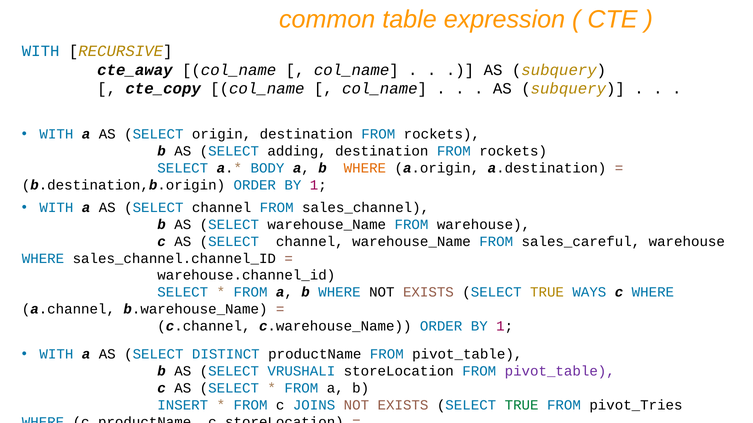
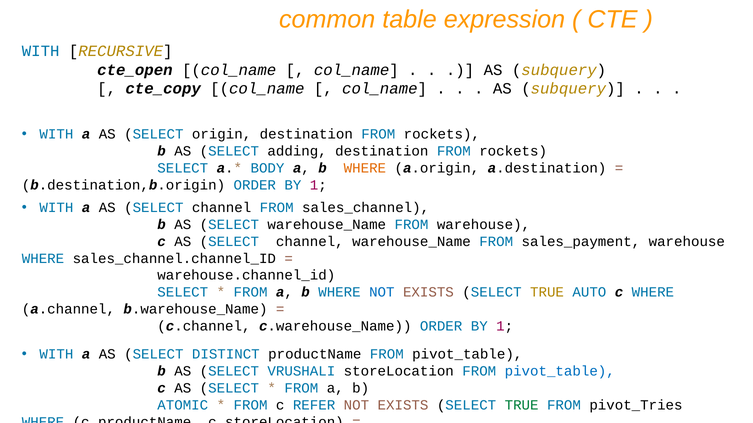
cte_away: cte_away -> cte_open (135, 70)
sales_careful: sales_careful -> sales_payment (581, 242)
NOT colour: black -> blue (382, 293)
WAYS: WAYS -> AUTO (589, 293)
pivot_table colour: purple -> blue (560, 372)
INSERT: INSERT -> ATOMIC (183, 406)
JOINS: JOINS -> REFER (314, 406)
